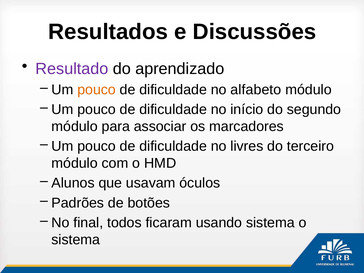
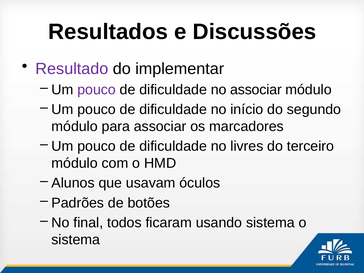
aprendizado: aprendizado -> implementar (180, 69)
pouco colour: orange -> purple (97, 90)
no alfabeto: alfabeto -> associar (256, 90)
